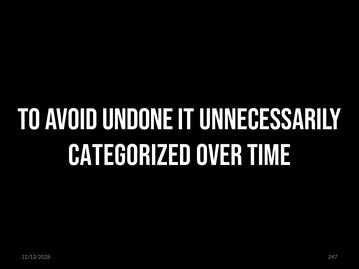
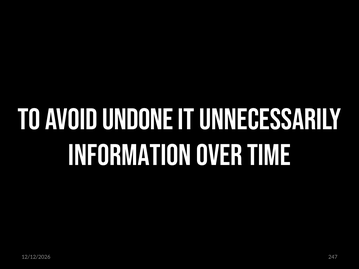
CATEGORIZED: CATEGORIZED -> INFORMATION (130, 155)
